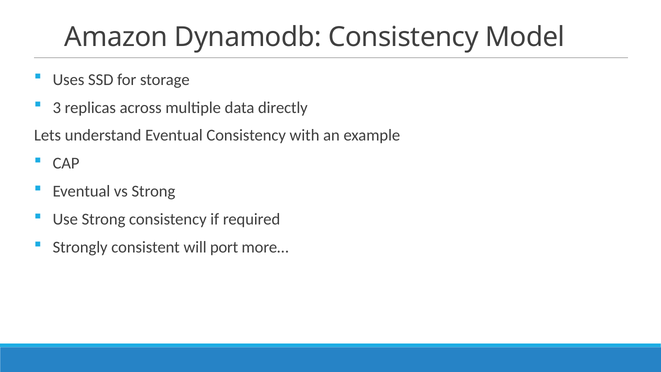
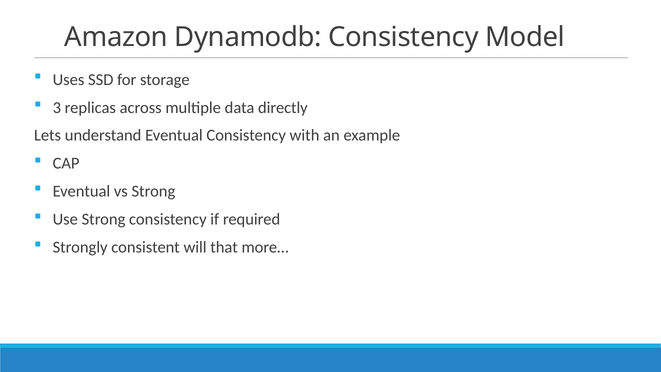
port: port -> that (224, 247)
